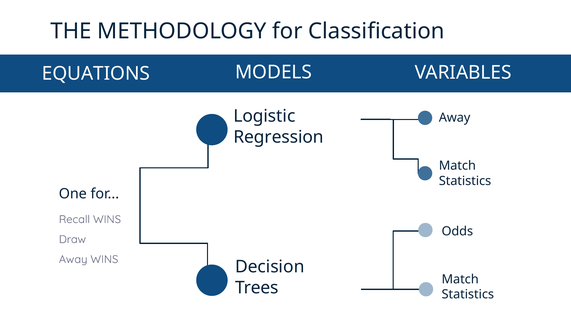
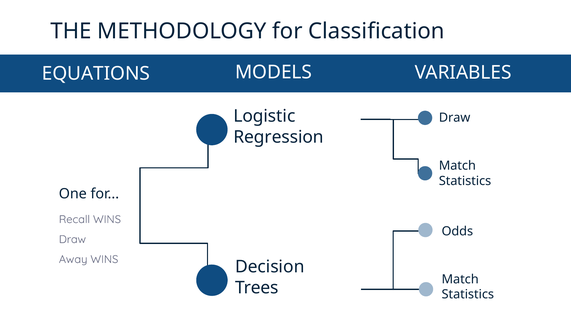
Away: Away -> Draw (455, 118)
